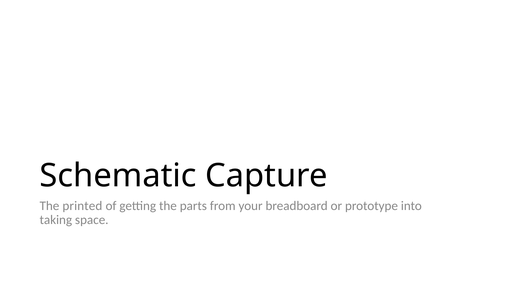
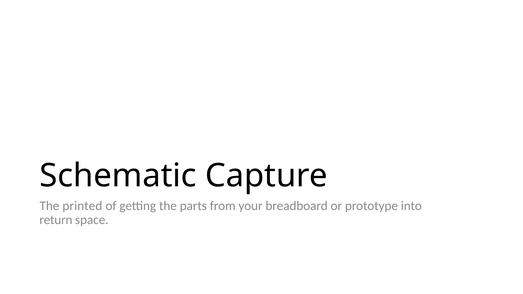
taking: taking -> return (56, 220)
